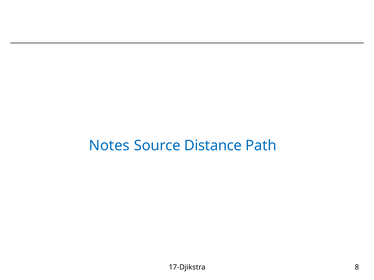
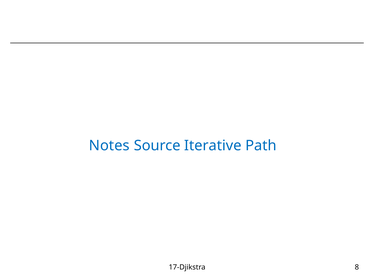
Distance: Distance -> Iterative (213, 146)
